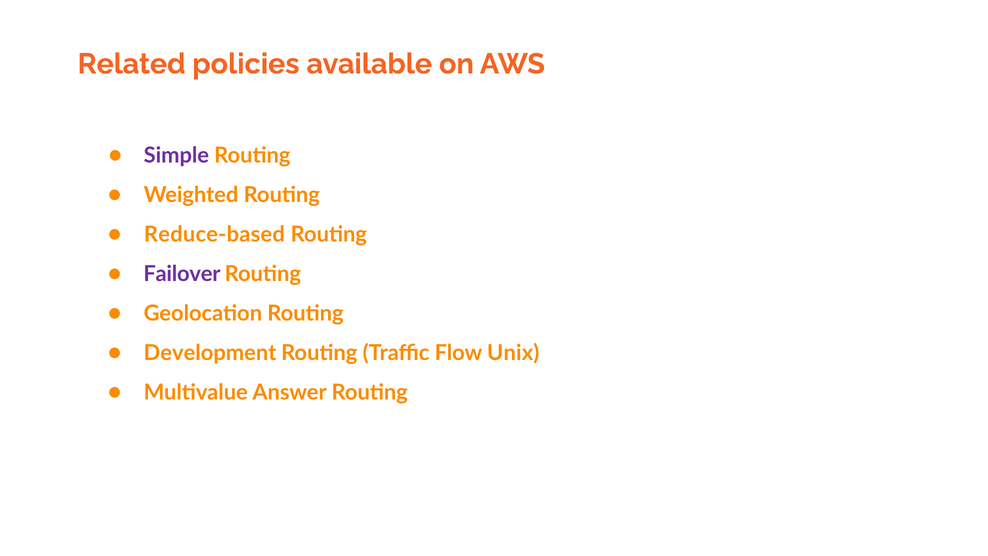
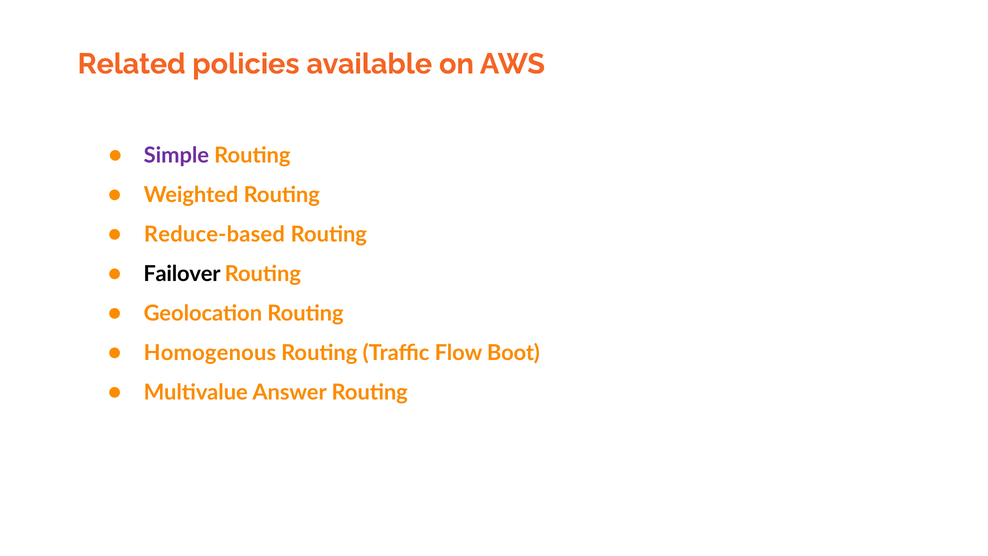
Failover colour: purple -> black (182, 274)
Development: Development -> Homogenous (210, 353)
Unix: Unix -> Boot (513, 353)
